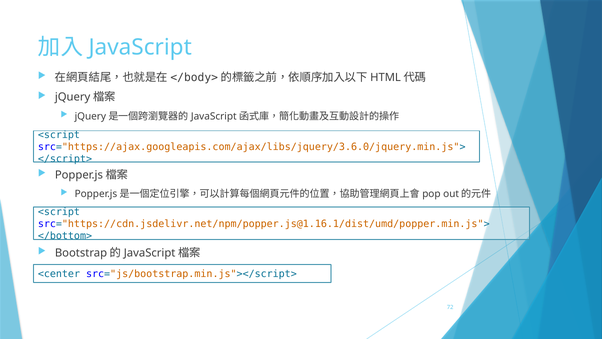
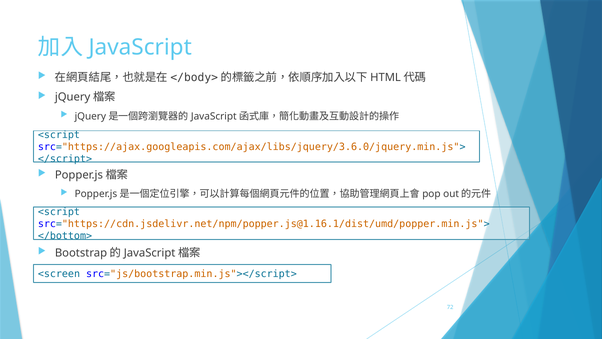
<center: <center -> <screen (59, 274)
